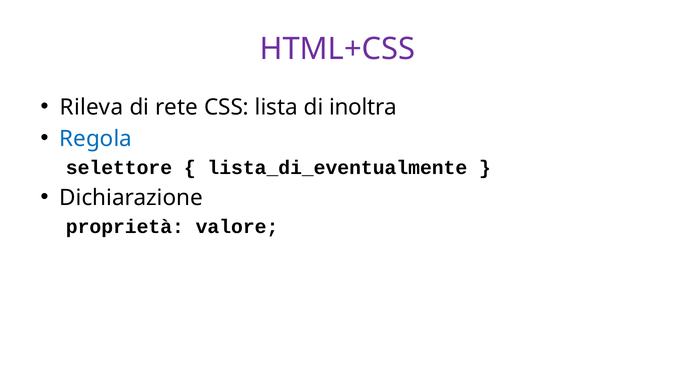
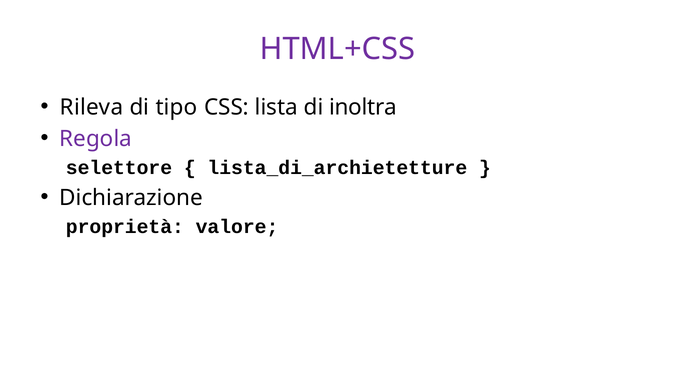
rete: rete -> tipo (177, 107)
Regola colour: blue -> purple (96, 139)
lista_di_eventualmente: lista_di_eventualmente -> lista_di_archietetture (337, 168)
